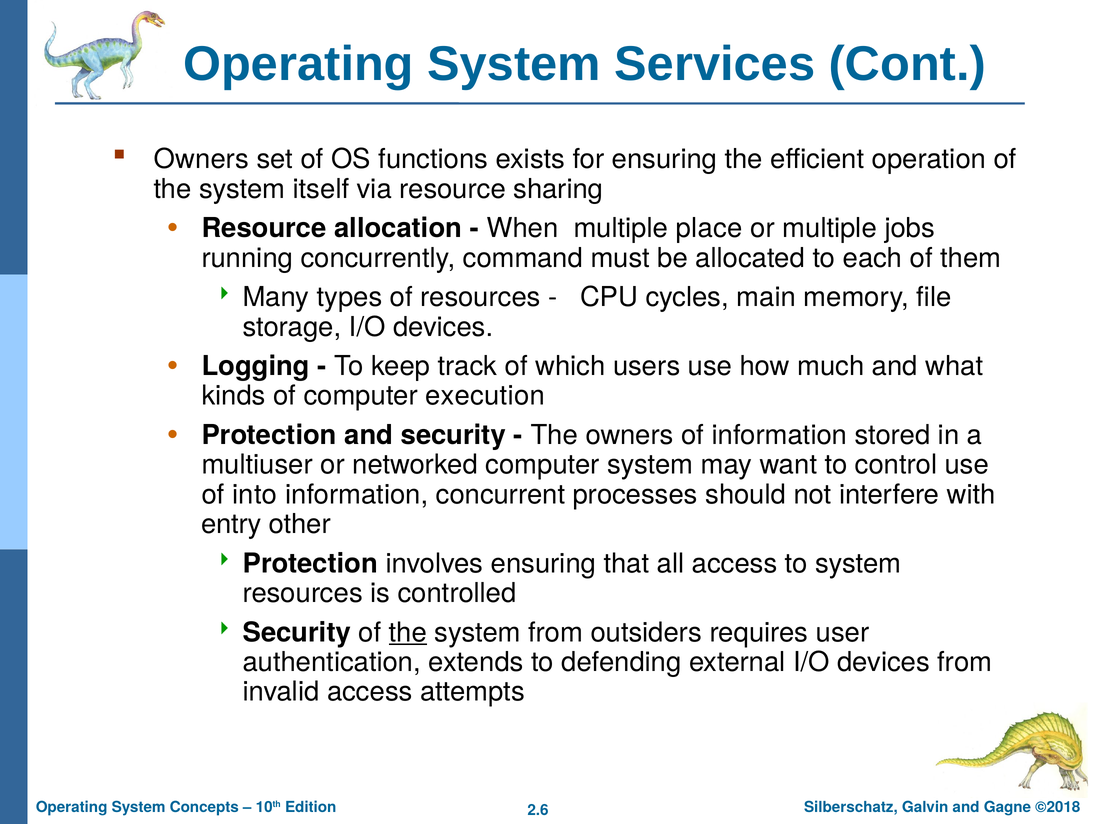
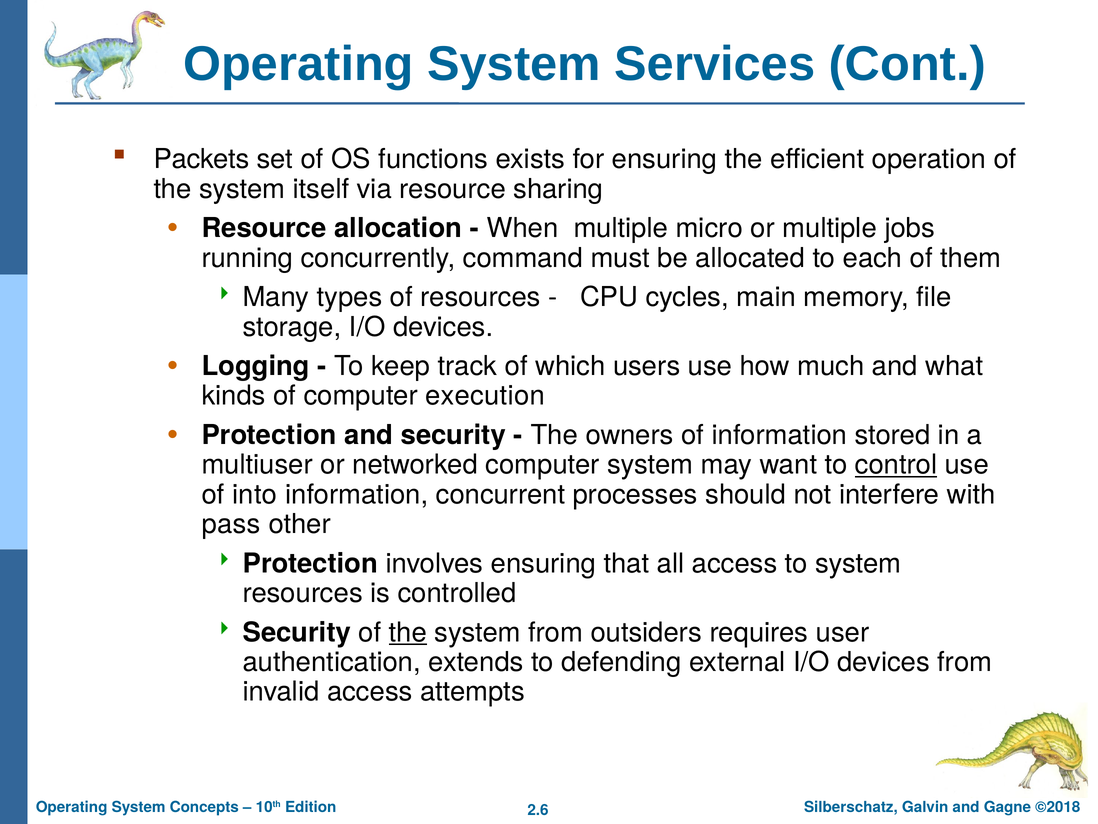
Owners: Owners -> Packets (202, 159)
place: place -> micro (709, 228)
control underline: none -> present (896, 465)
entry: entry -> pass (231, 524)
